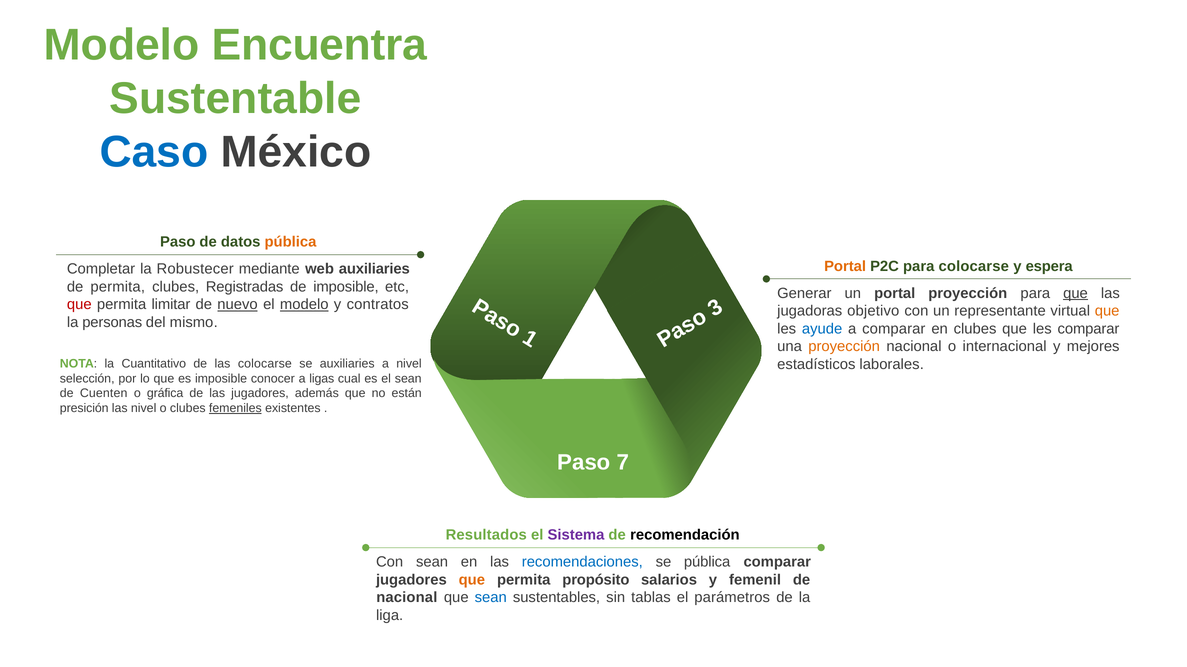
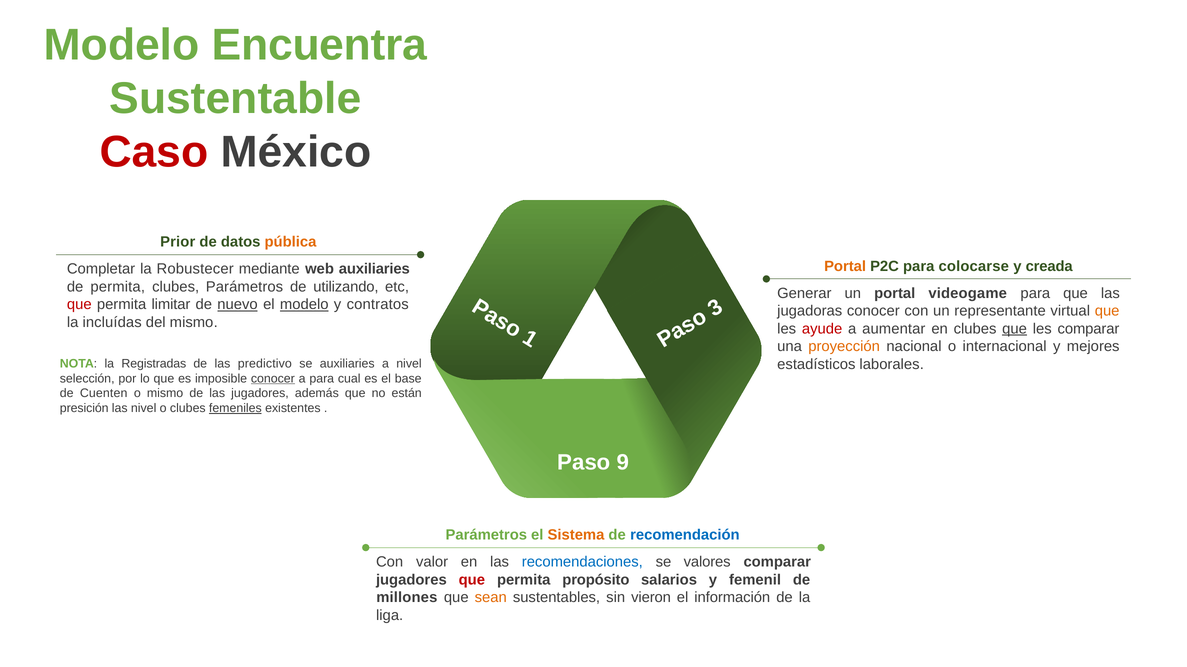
Caso colour: blue -> red (154, 152)
Paso: Paso -> Prior (178, 242)
espera: espera -> creada (1049, 267)
clubes Registradas: Registradas -> Parámetros (244, 287)
de imposible: imposible -> utilizando (346, 287)
portal proyección: proyección -> videogame (968, 294)
que underline: present -> none (1076, 294)
jugadoras objetivo: objetivo -> conocer (873, 311)
personas: personas -> incluídas (112, 323)
ayude colour: blue -> red (822, 329)
a comparar: comparar -> aumentar (894, 329)
que underline: none -> present (1015, 329)
Cuantitativo: Cuantitativo -> Registradas (154, 364)
las colocarse: colocarse -> predictivo (265, 364)
conocer underline: none -> present (273, 379)
a ligas: ligas -> para (322, 379)
el sean: sean -> base (408, 379)
o gráfica: gráfica -> mismo (165, 394)
7: 7 -> 9 (623, 463)
Resultados: Resultados -> Parámetros (486, 535)
Sistema colour: purple -> orange (576, 535)
recomendación colour: black -> blue (685, 535)
Con sean: sean -> valor (432, 562)
se pública: pública -> valores (707, 562)
que colour: orange -> red (472, 580)
nacional: nacional -> millones (407, 598)
sean colour: blue -> orange (491, 598)
tablas: tablas -> vieron (651, 598)
parámetros: parámetros -> información (732, 598)
